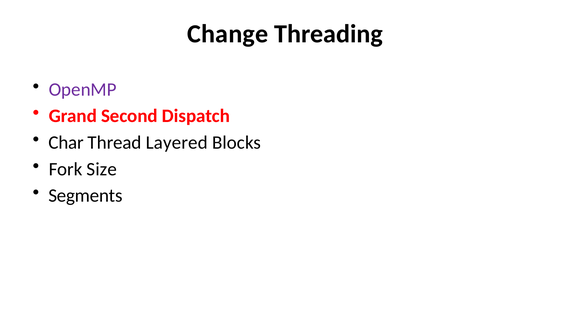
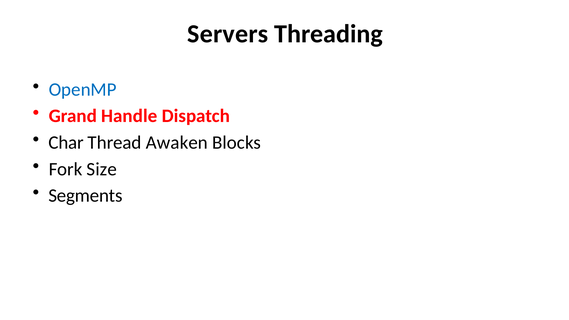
Change: Change -> Servers (228, 34)
OpenMP colour: purple -> blue (83, 90)
Second: Second -> Handle (129, 116)
Layered: Layered -> Awaken (177, 143)
